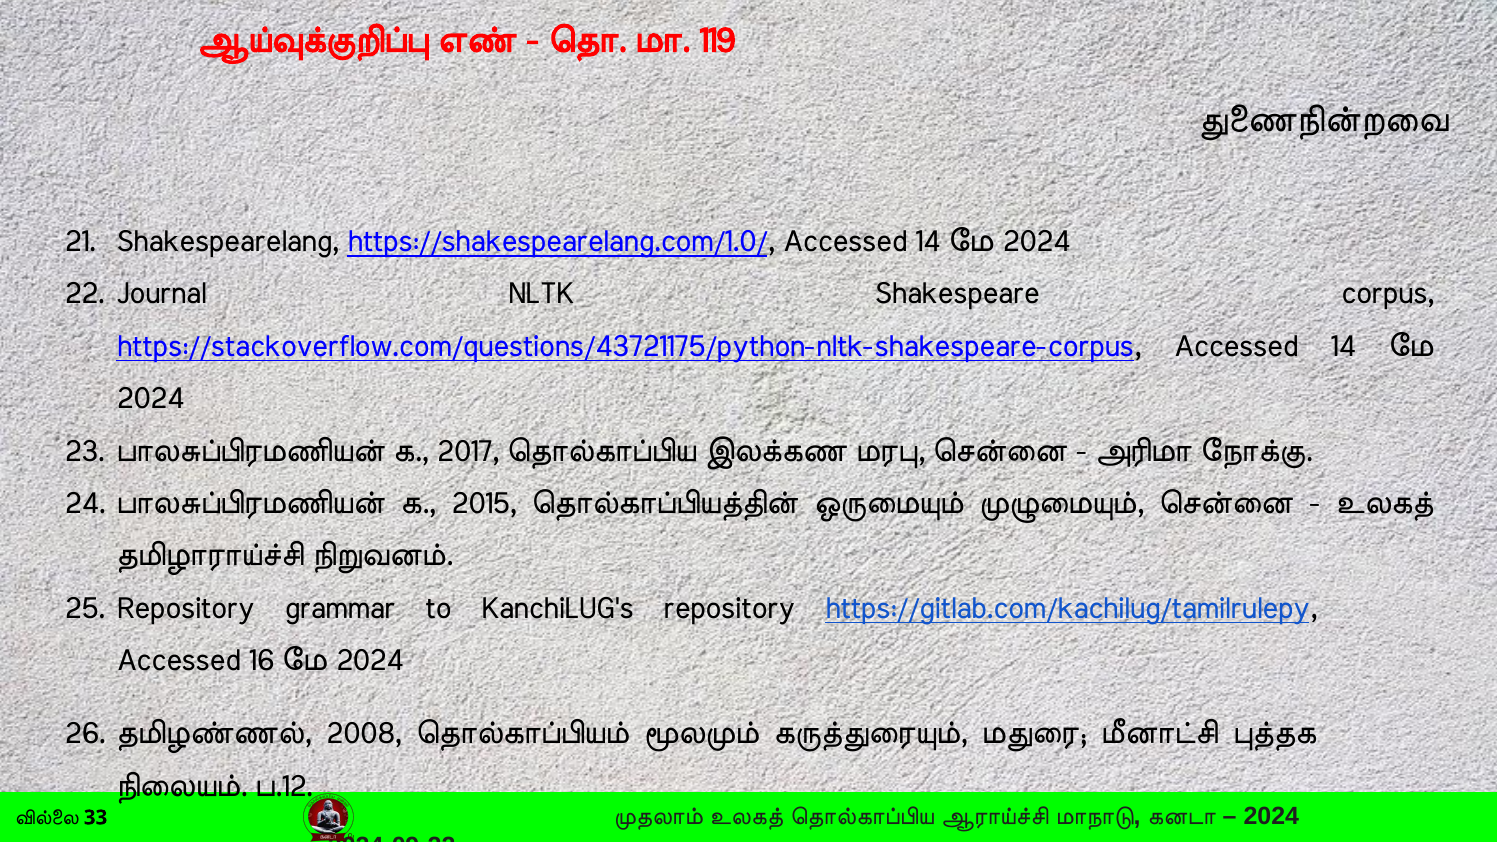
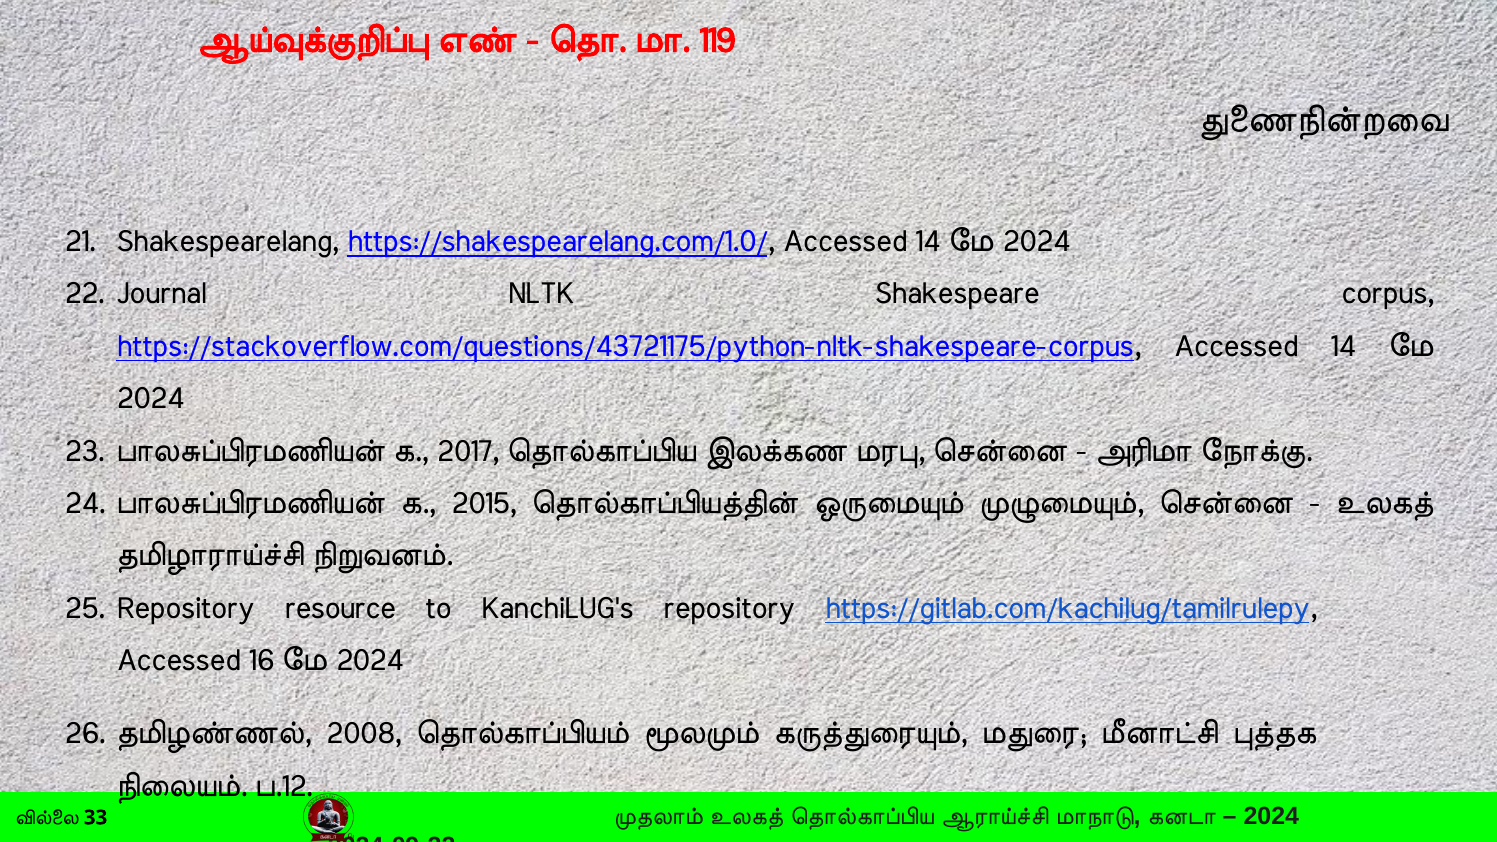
grammar: grammar -> resource (339, 609)
